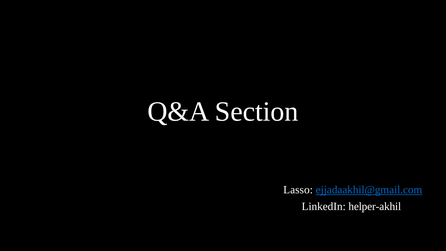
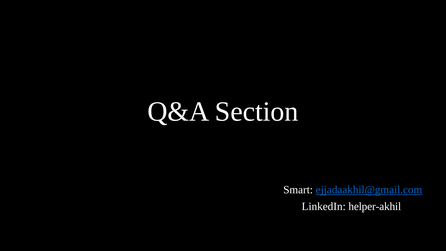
Lasso: Lasso -> Smart (298, 190)
